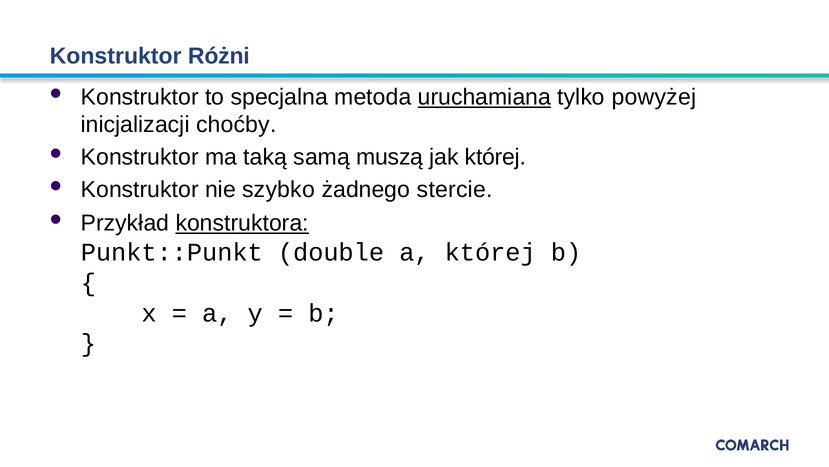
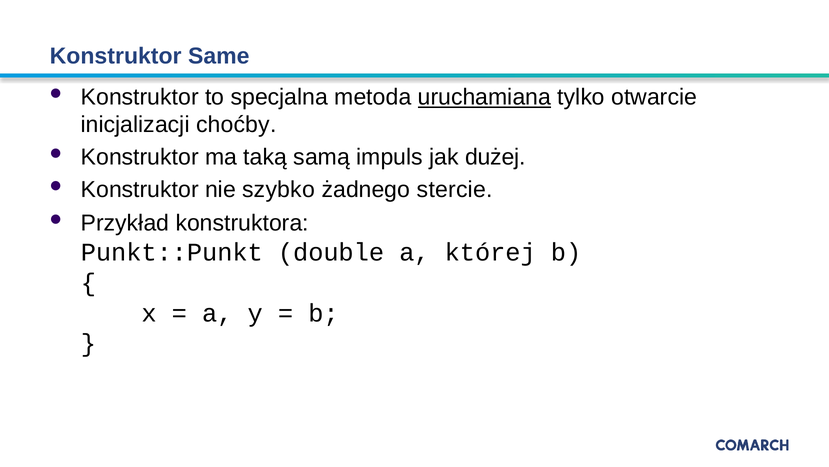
Różni: Różni -> Same (219, 56)
powyżej: powyżej -> otwarcie (654, 97)
muszą: muszą -> impuls (390, 157)
jak której: której -> dużej (495, 157)
konstruktora underline: present -> none (242, 223)
